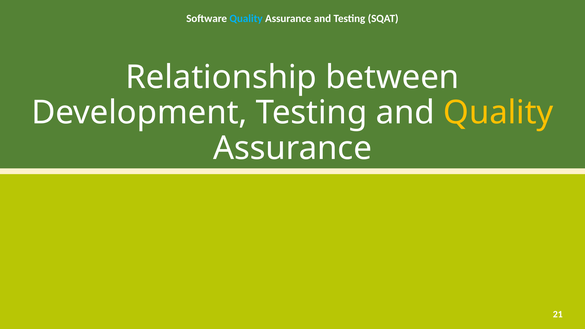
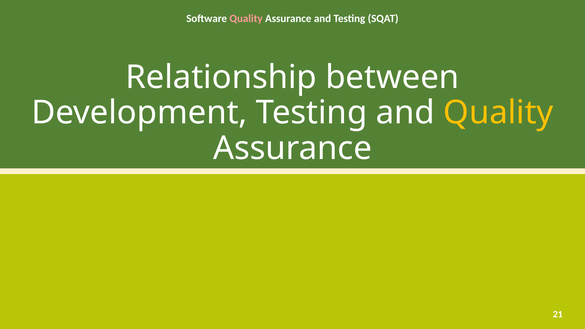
Quality colour: light blue -> pink (246, 19)
